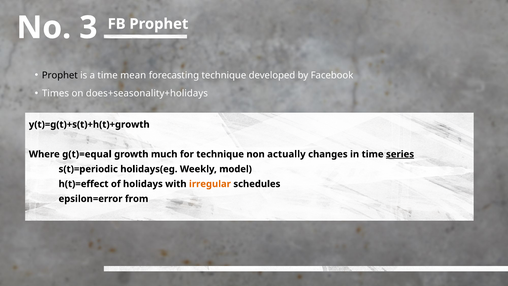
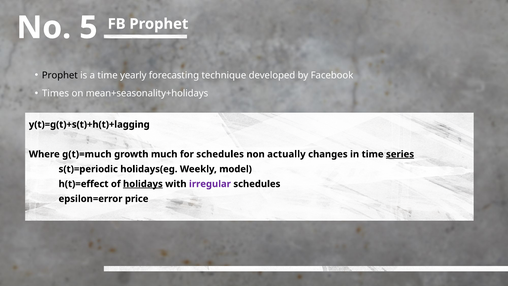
3: 3 -> 5 (88, 28)
mean: mean -> yearly (133, 75)
does+seasonality+holidays: does+seasonality+holidays -> mean+seasonality+holidays (147, 93)
y(t)=g(t)+s(t)+h(t)+growth: y(t)=g(t)+s(t)+h(t)+growth -> y(t)=g(t)+s(t)+h(t)+lagging (89, 124)
g(t)=equal: g(t)=equal -> g(t)=much (87, 154)
for technique: technique -> schedules (220, 154)
holidays underline: none -> present (143, 184)
irregular colour: orange -> purple (210, 184)
from: from -> price (137, 199)
